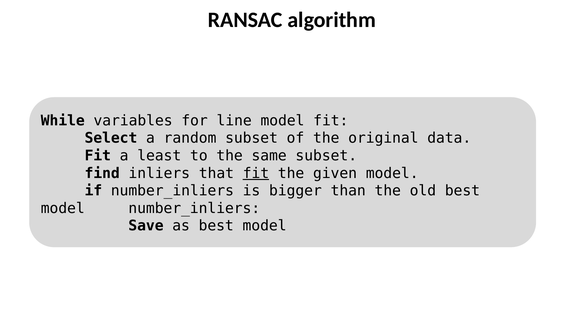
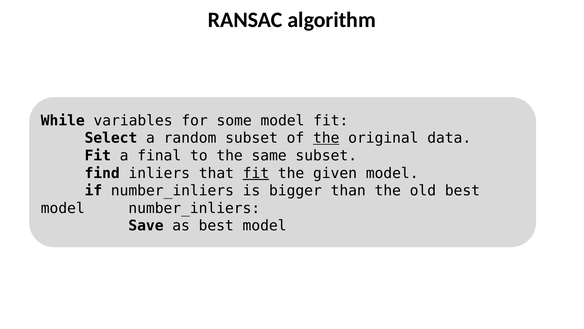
line: line -> some (234, 120)
the underline: none -> present (326, 138)
least: least -> final (159, 155)
